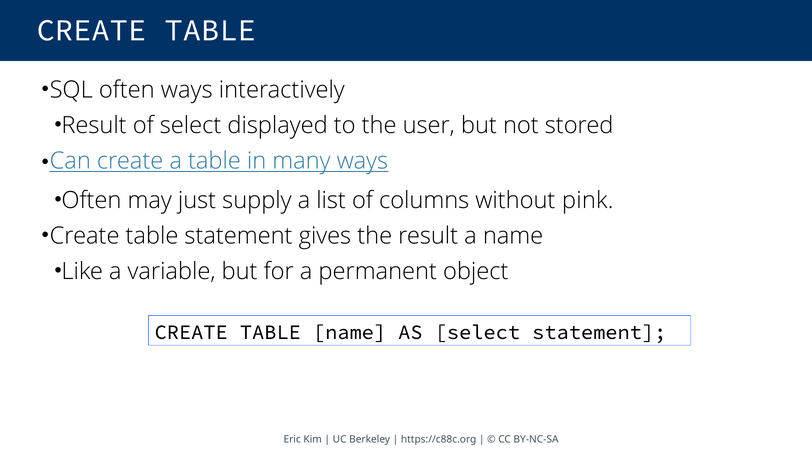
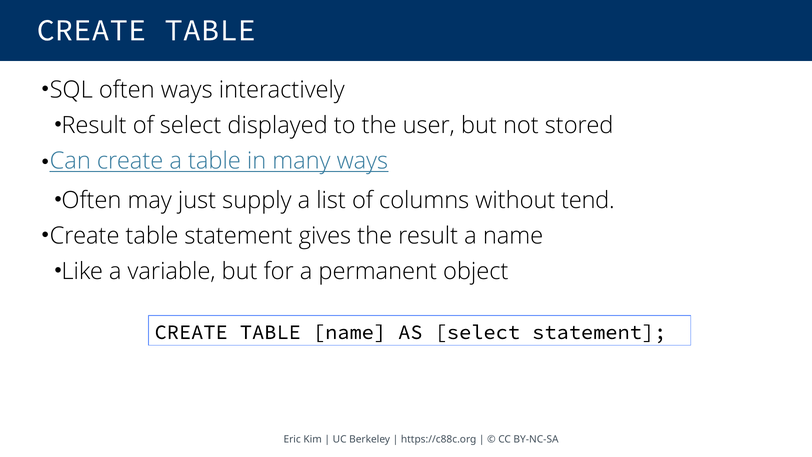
pink: pink -> tend (588, 200)
